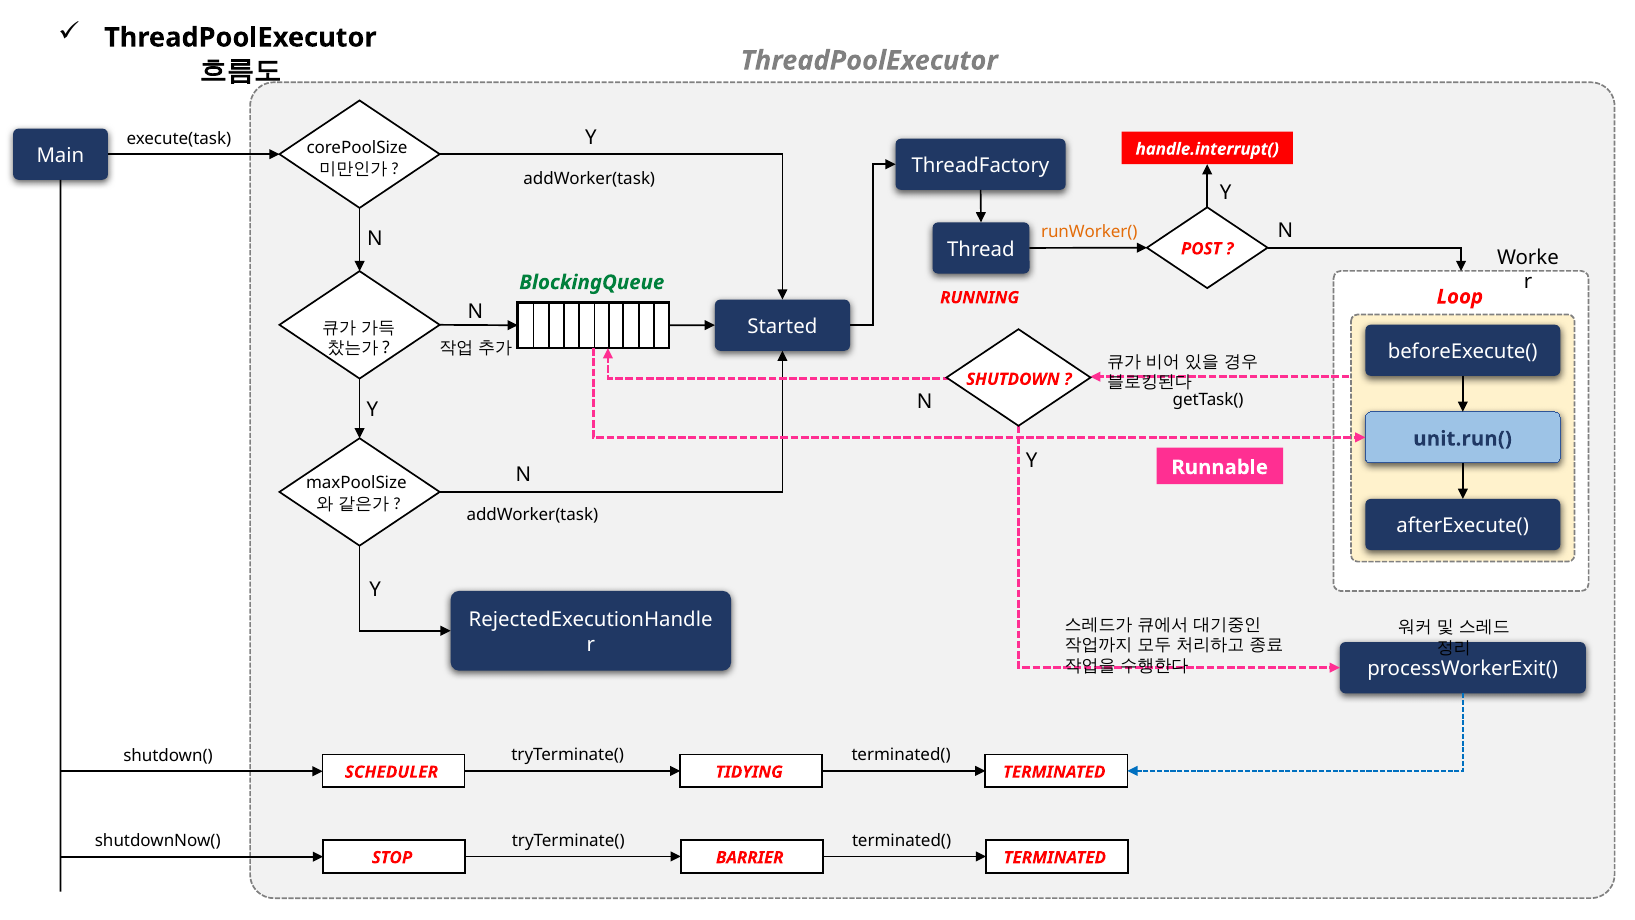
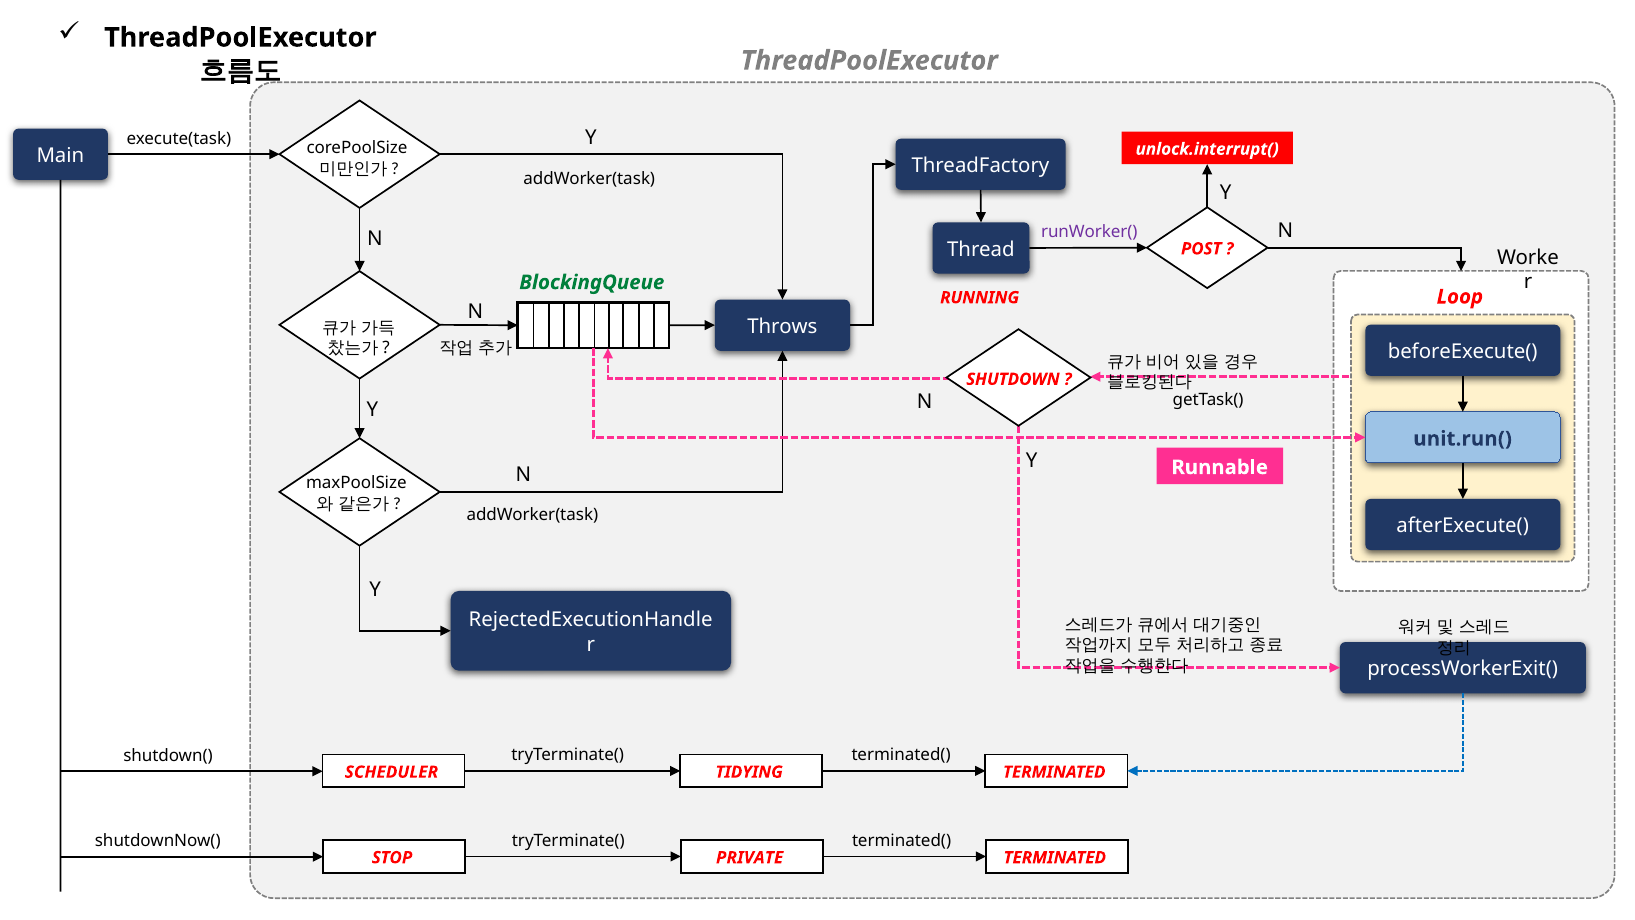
handle.interrupt(: handle.interrupt( -> unlock.interrupt( (1207, 149)
runWorker( colour: orange -> purple (1089, 232)
Started: Started -> Throws (782, 326)
BARRIER: BARRIER -> PRIVATE (750, 857)
